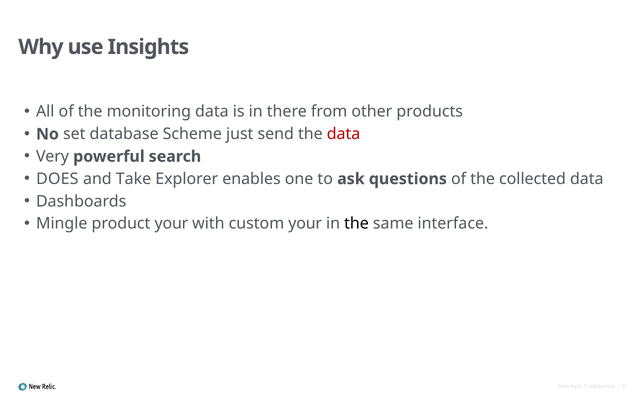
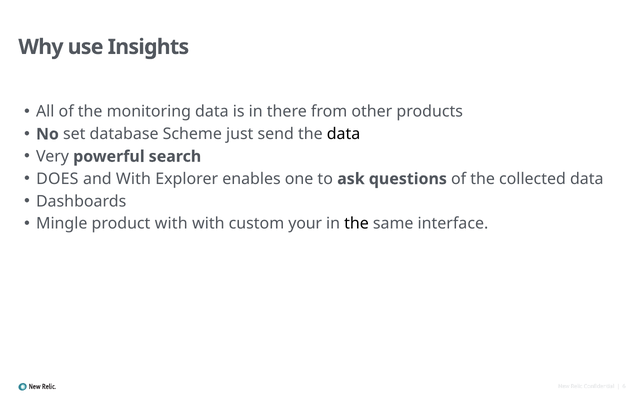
data colour: red -> black (344, 134)
and Take: Take -> With (133, 179)
product your: your -> with (171, 223)
